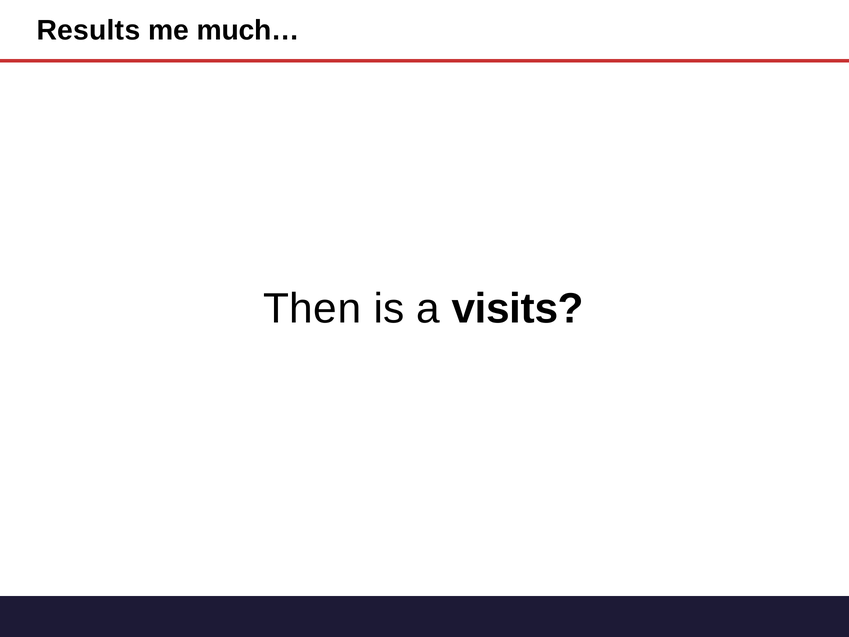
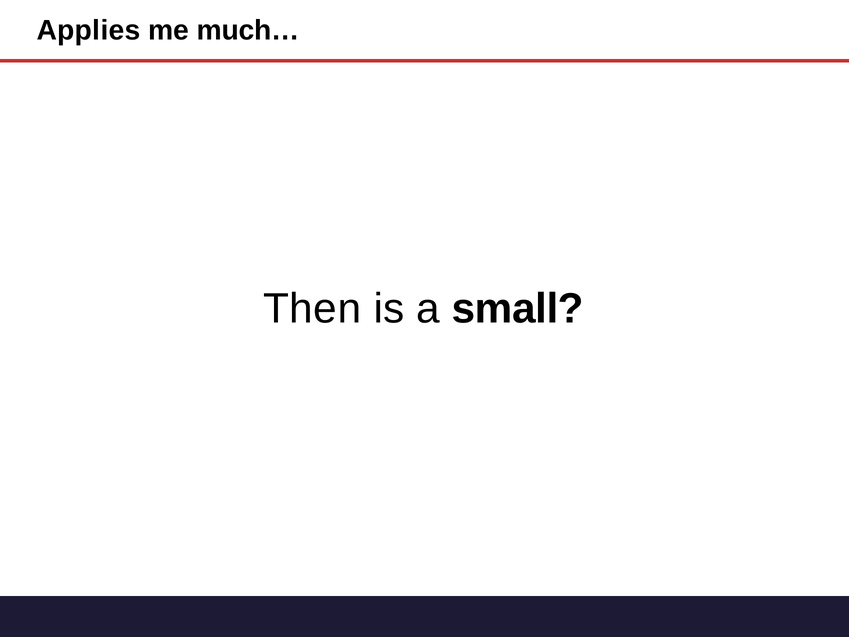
Results: Results -> Applies (89, 30)
visits: visits -> small (518, 309)
